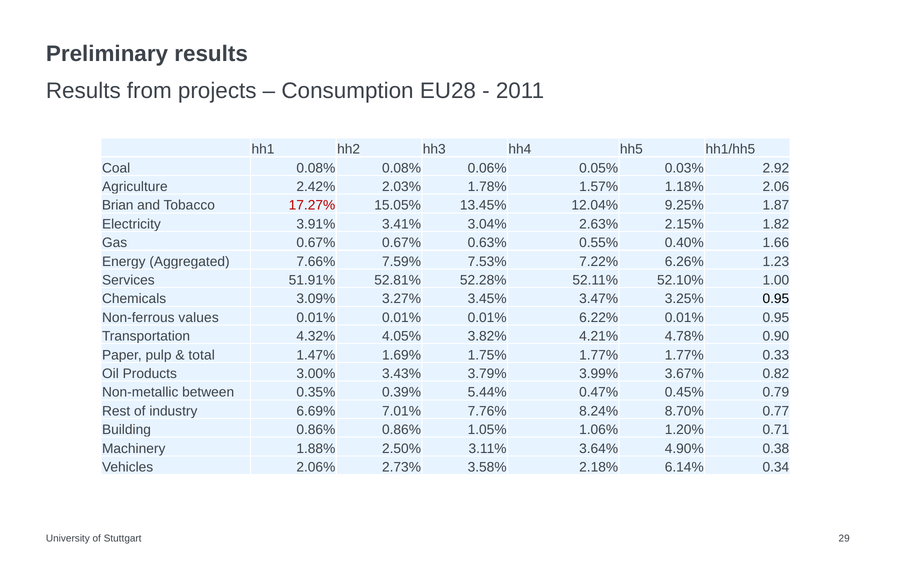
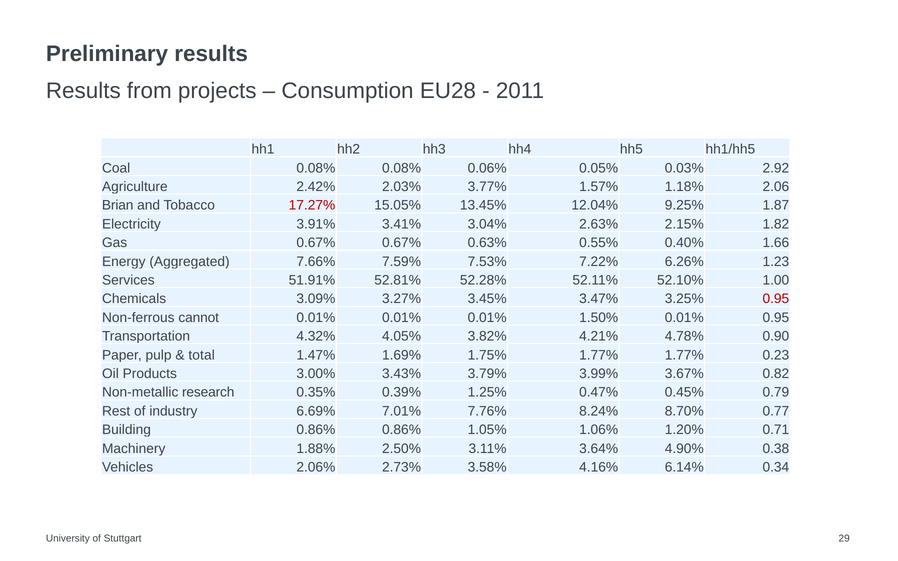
1.78%: 1.78% -> 3.77% (487, 187)
0.95 colour: black -> red (776, 299)
values: values -> cannot (199, 318)
6.22%: 6.22% -> 1.50% (599, 318)
0.33: 0.33 -> 0.23 (776, 355)
between: between -> research (208, 393)
5.44%: 5.44% -> 1.25% (487, 393)
2.18%: 2.18% -> 4.16% (599, 467)
